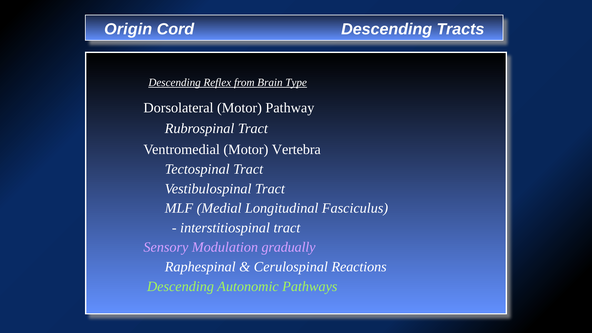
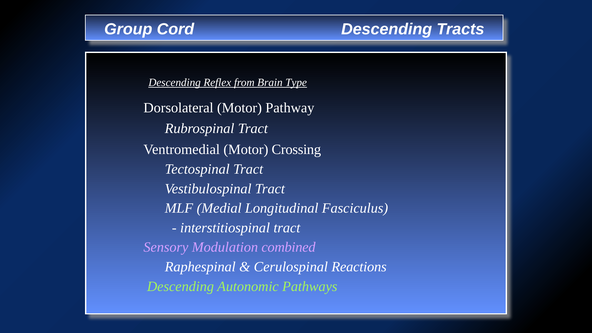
Origin: Origin -> Group (128, 29)
Vertebra: Vertebra -> Crossing (296, 150)
gradually: gradually -> combined (288, 247)
